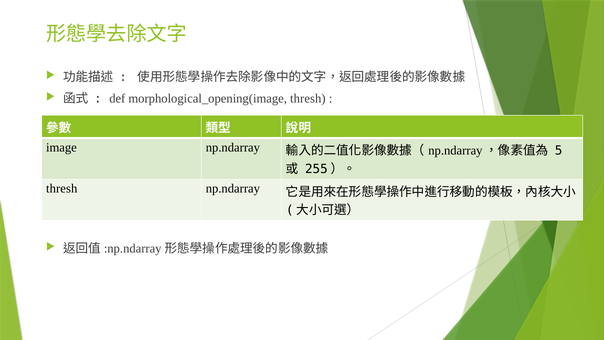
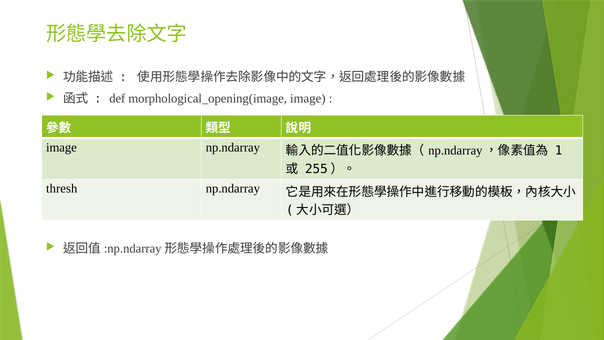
morphological_opening(image thresh: thresh -> image (308, 99)
5: 5 -> 1 (559, 151)
